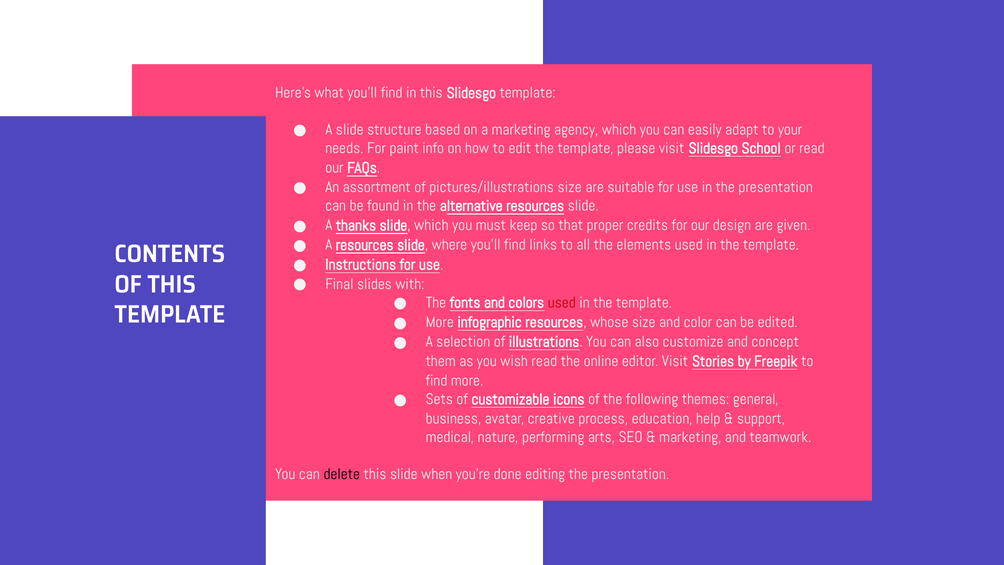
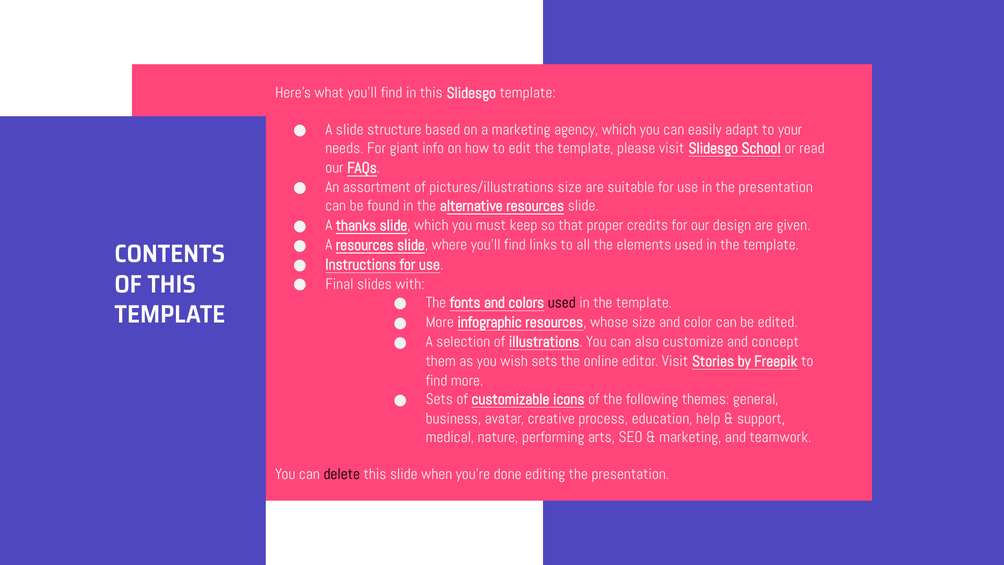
paint: paint -> giant (404, 148)
used colour: red -> black (562, 302)
wish read: read -> sets (544, 361)
